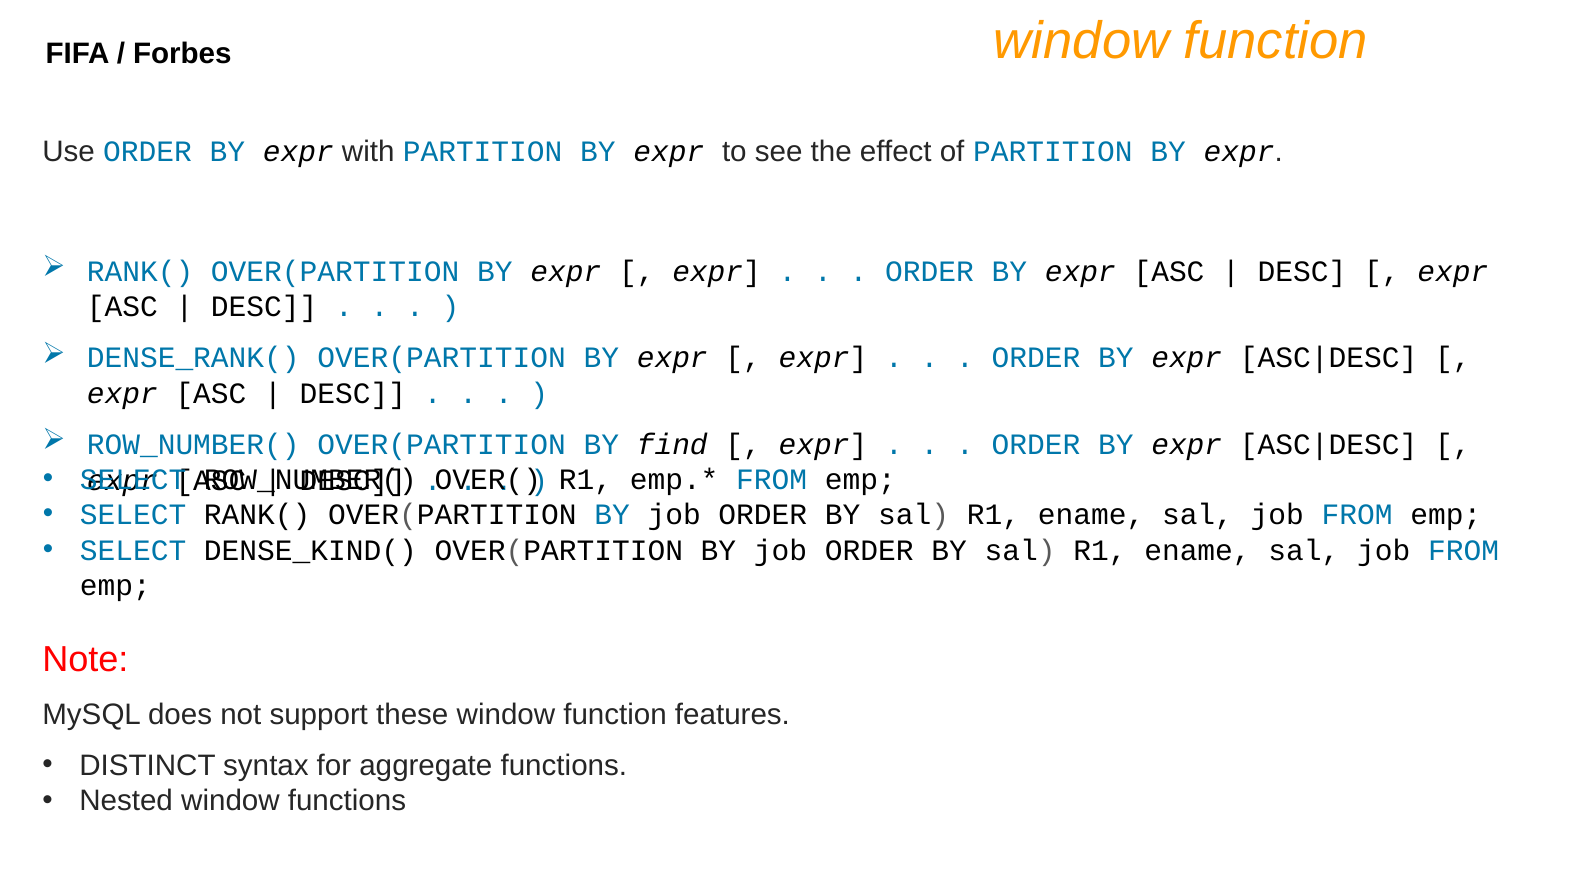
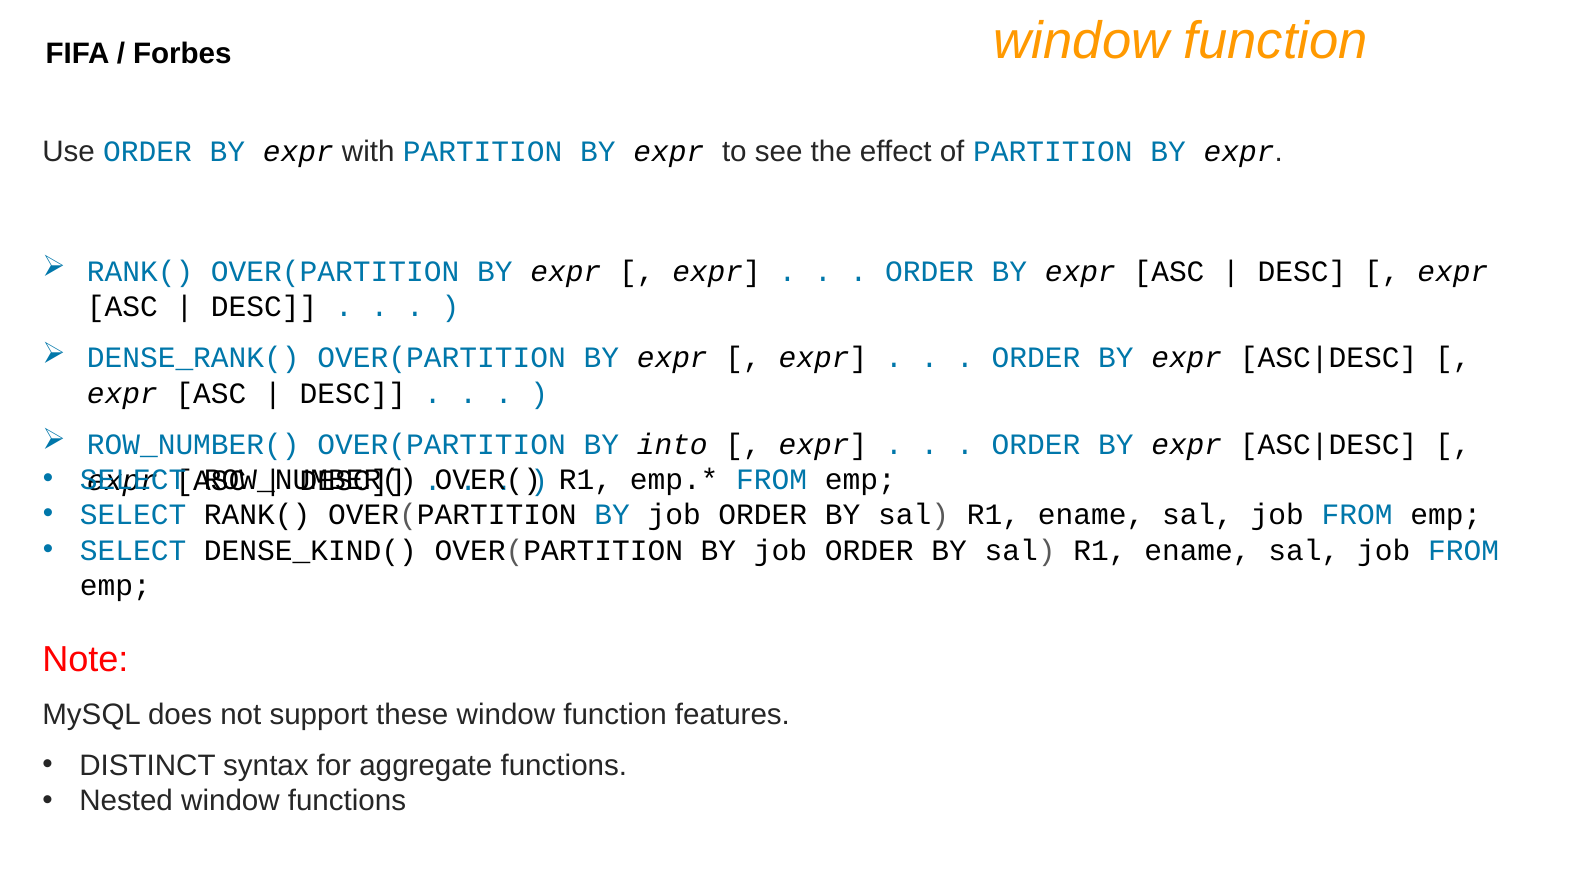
find: find -> into (672, 445)
